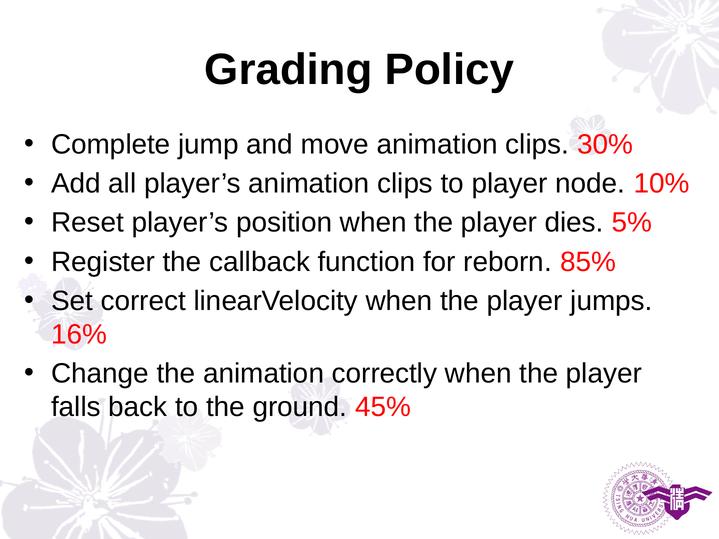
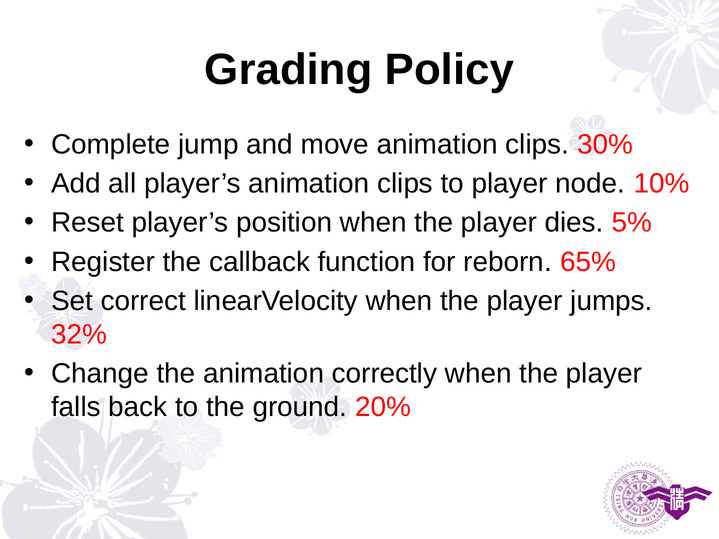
85%: 85% -> 65% (588, 262)
16%: 16% -> 32% (79, 335)
45%: 45% -> 20% (383, 407)
